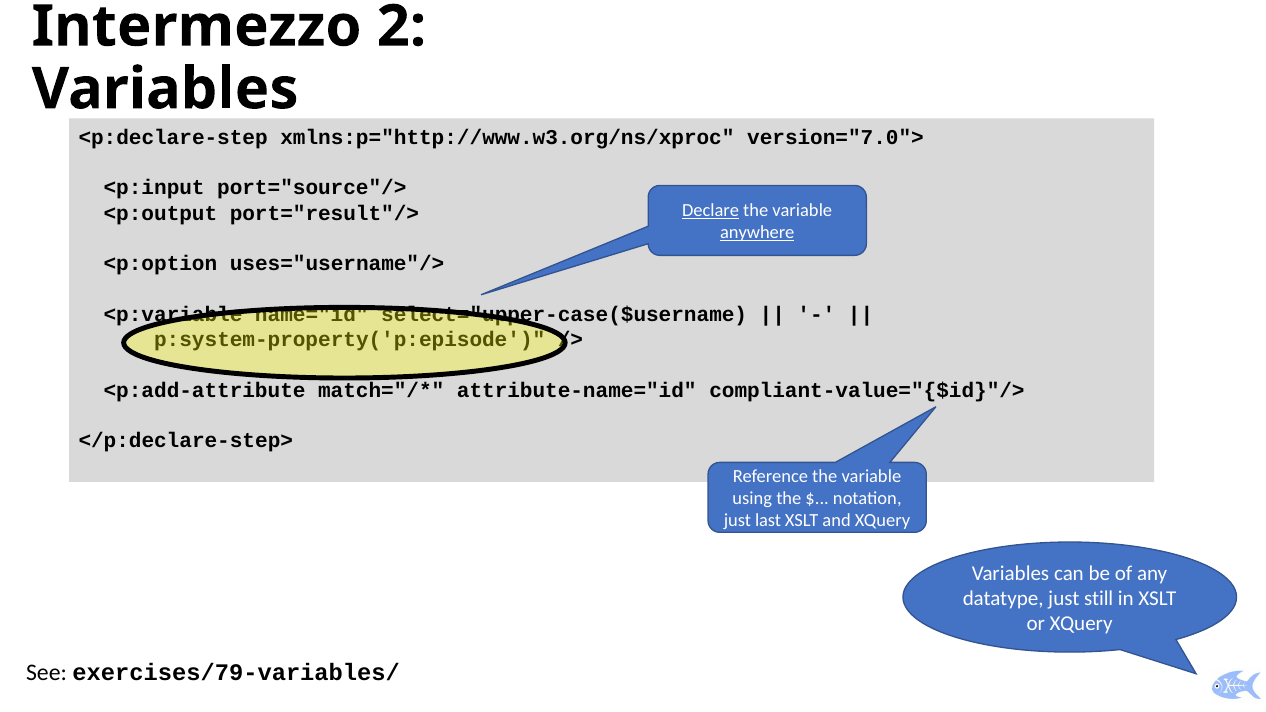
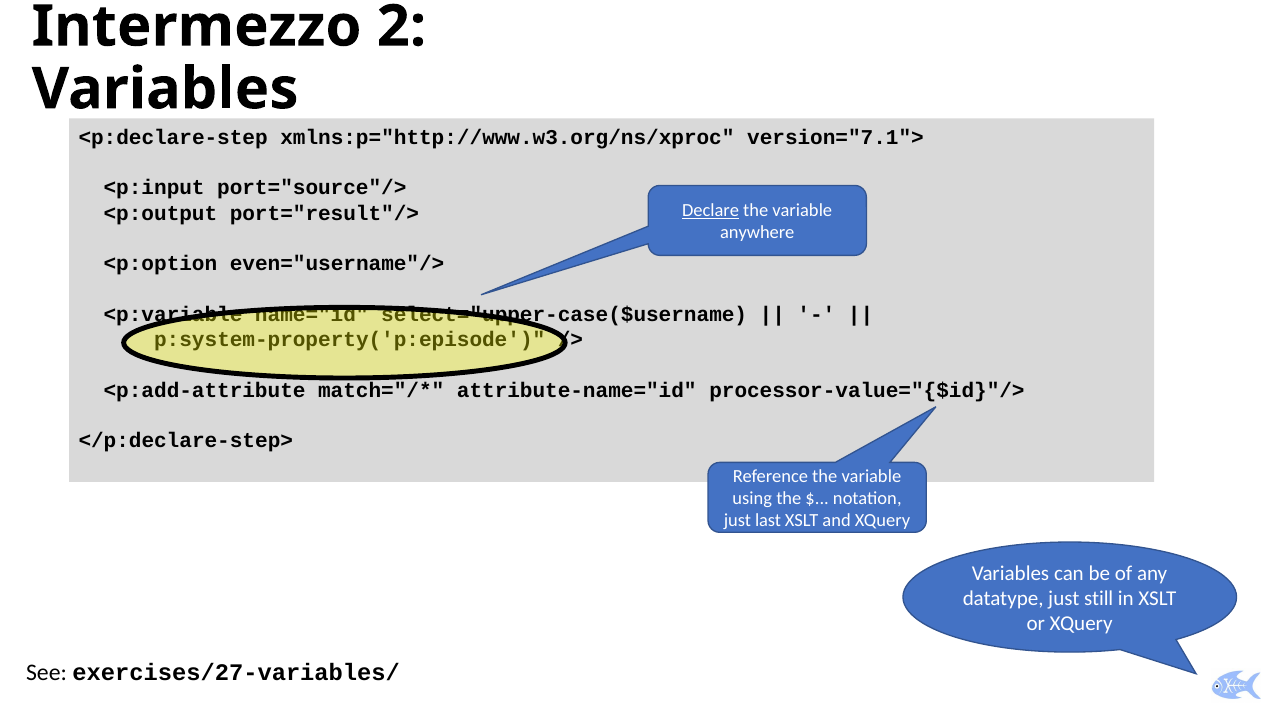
version="7.0">: version="7.0"> -> version="7.1"> (835, 137)
anywhere underline: present -> none (757, 233)
uses="username"/>: uses="username"/> -> even="username"/> (337, 264)
compliant-value="{$id}"/>: compliant-value="{$id}"/> -> processor-value="{$id}"/> (867, 390)
exercises/79-variables/: exercises/79-variables/ -> exercises/27-variables/ (236, 673)
